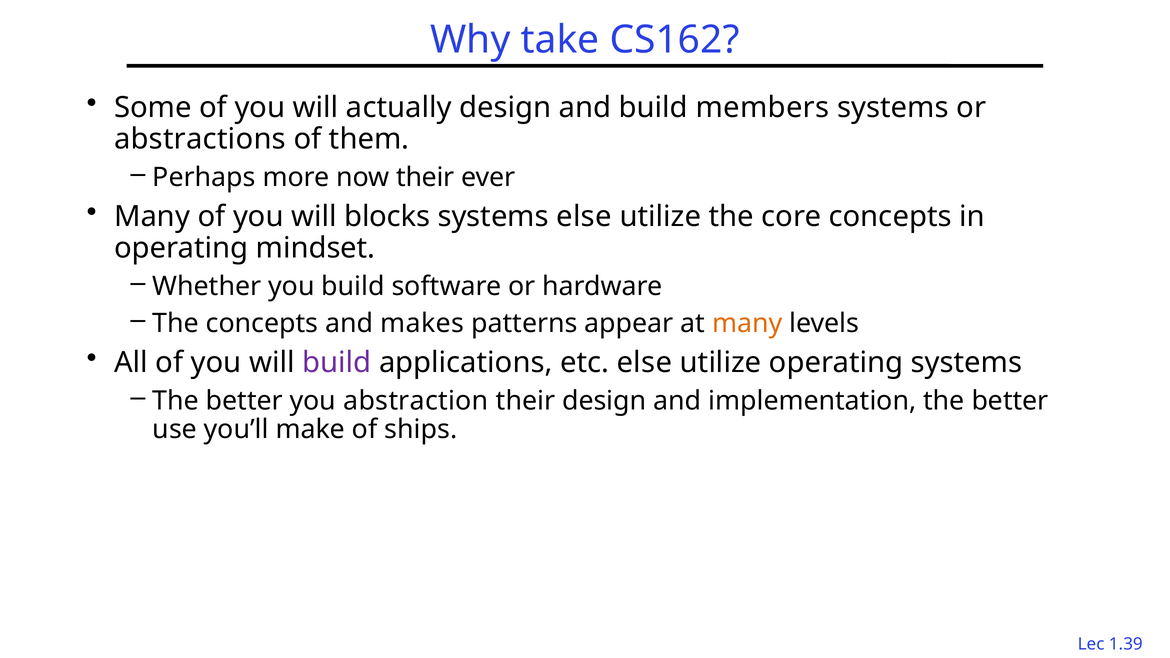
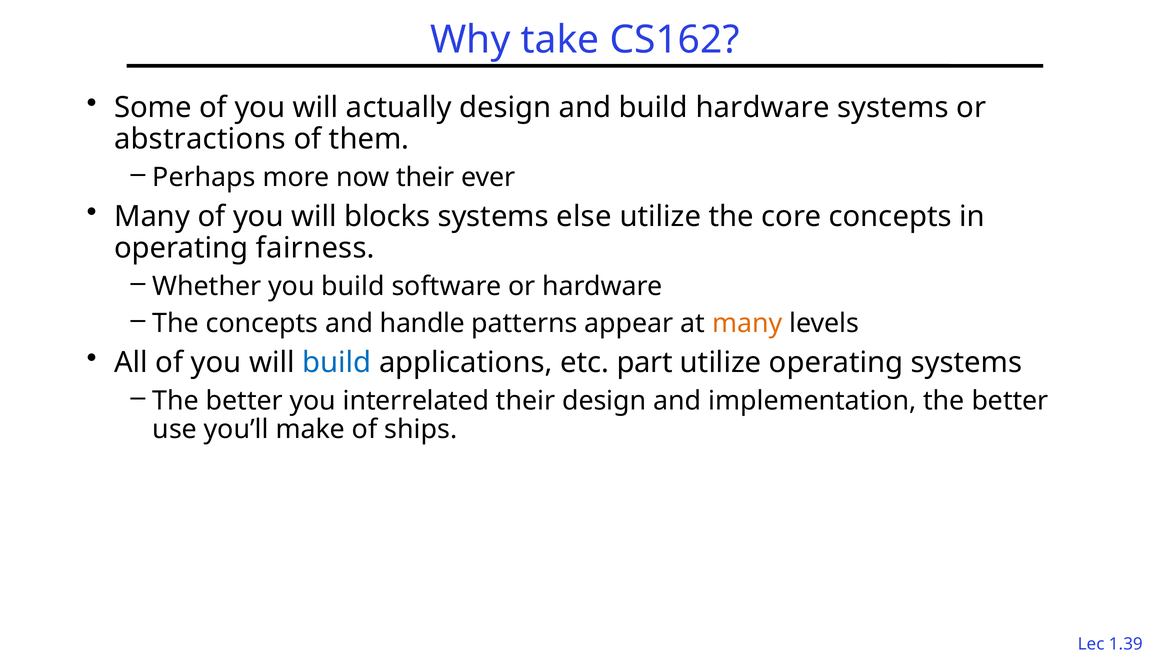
build members: members -> hardware (763, 108)
mindset: mindset -> fairness (315, 248)
makes: makes -> handle (422, 323)
build colour: purple -> blue (337, 362)
etc else: else -> part (645, 362)
abstraction: abstraction -> interrelated (416, 401)
